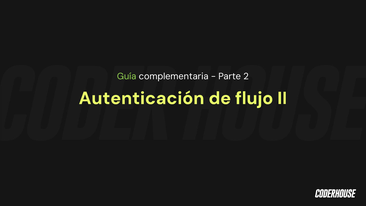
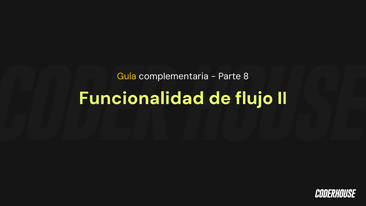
Guía colour: light green -> yellow (127, 76)
2: 2 -> 8 (246, 76)
Autenticación: Autenticación -> Funcionalidad (141, 98)
